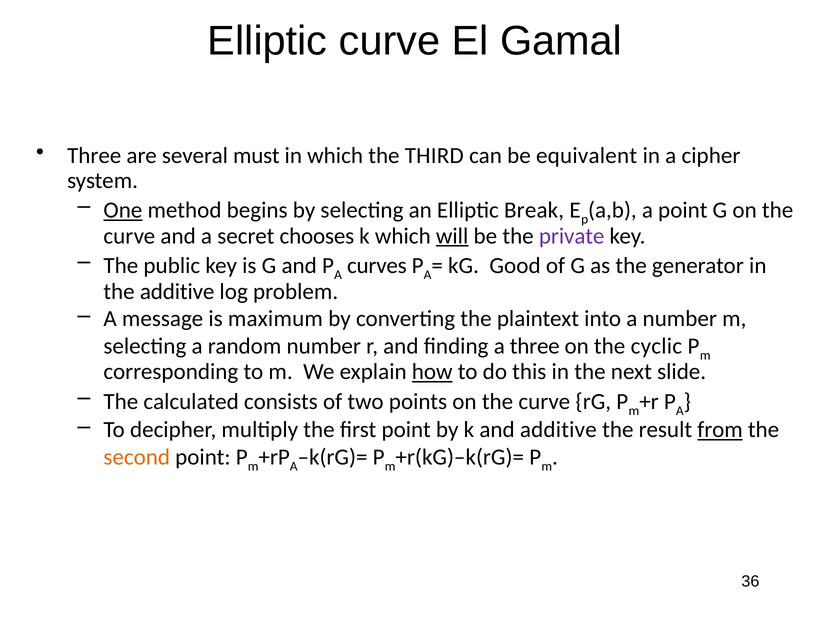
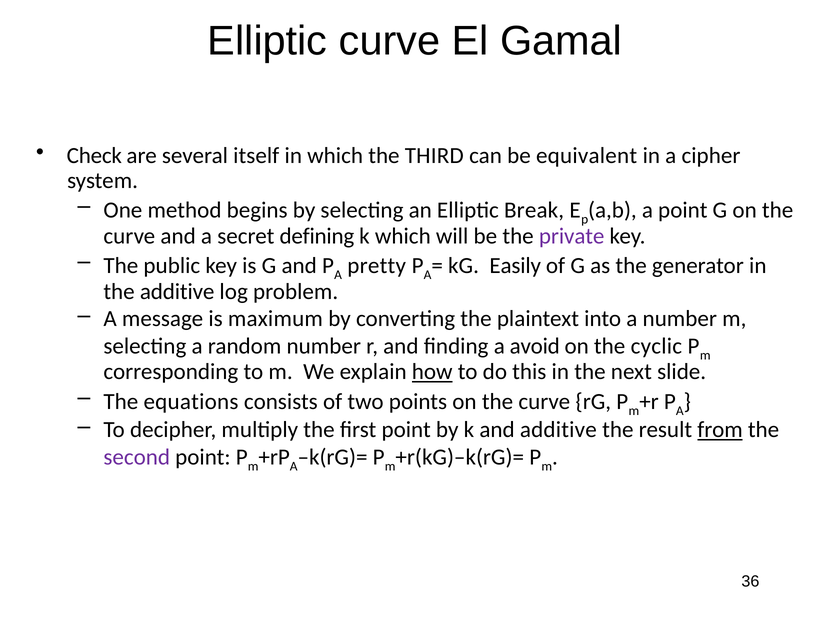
Three: Three -> Check (94, 156)
must: must -> itself (256, 156)
One underline: present -> none (123, 211)
chooses: chooses -> defining (317, 236)
will underline: present -> none (452, 236)
curves: curves -> pretty (377, 266)
Good: Good -> Easily (515, 266)
a three: three -> avoid (535, 347)
calculated: calculated -> equations (191, 402)
second colour: orange -> purple (137, 458)
